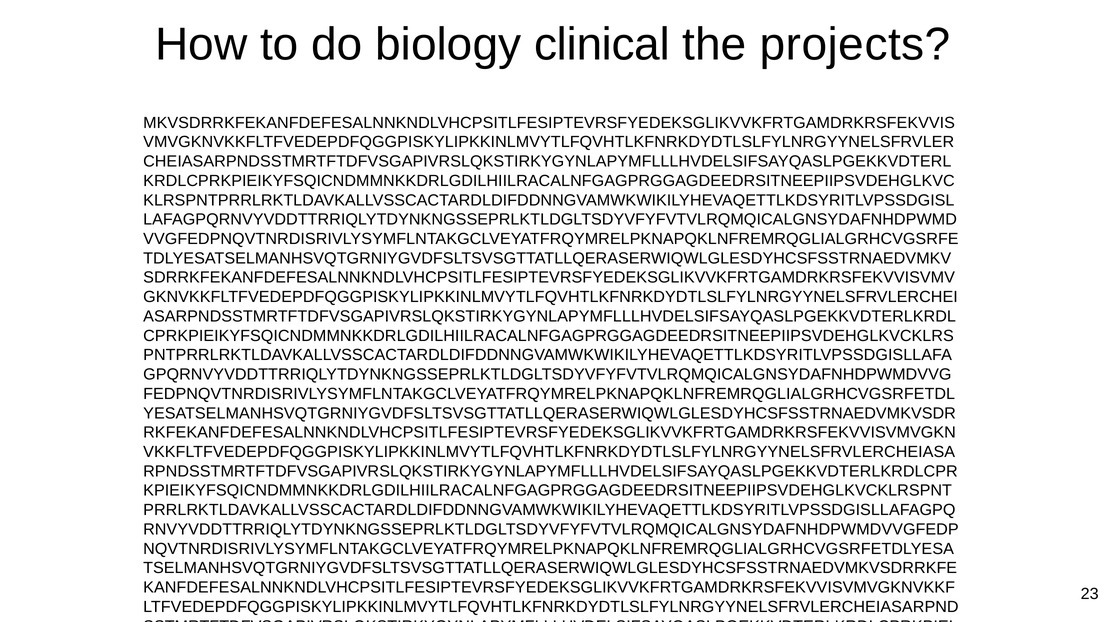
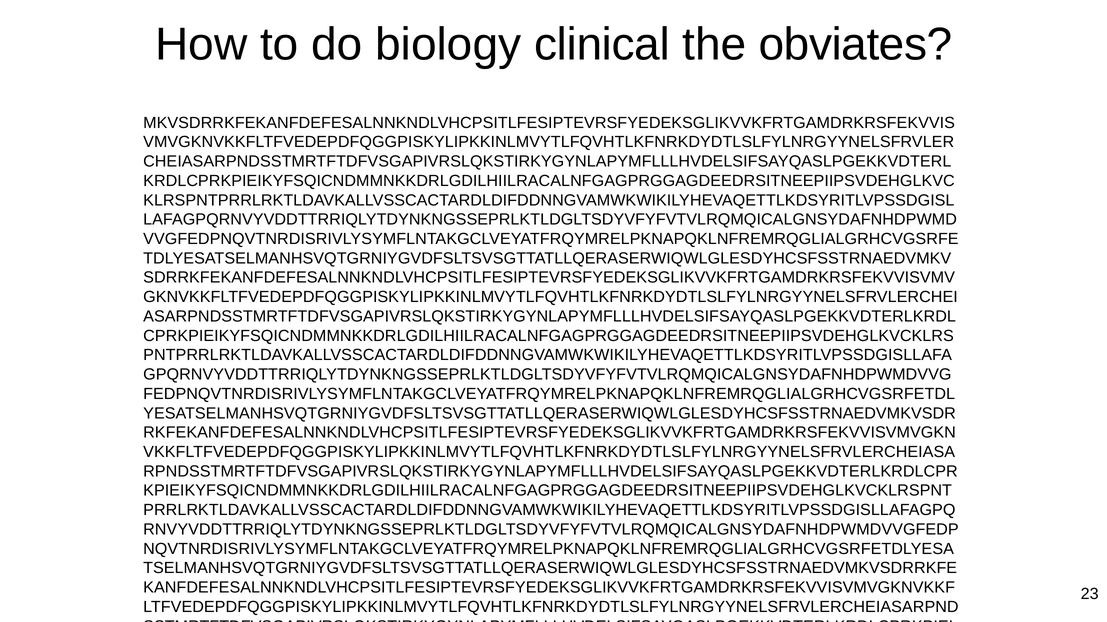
projects: projects -> obviates (856, 45)
